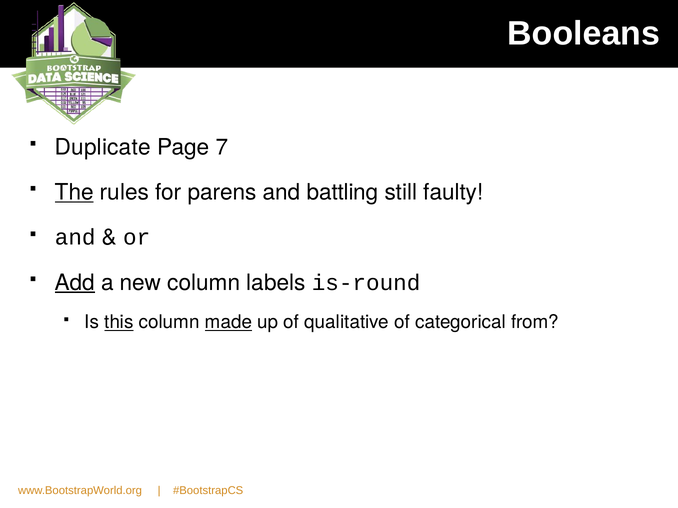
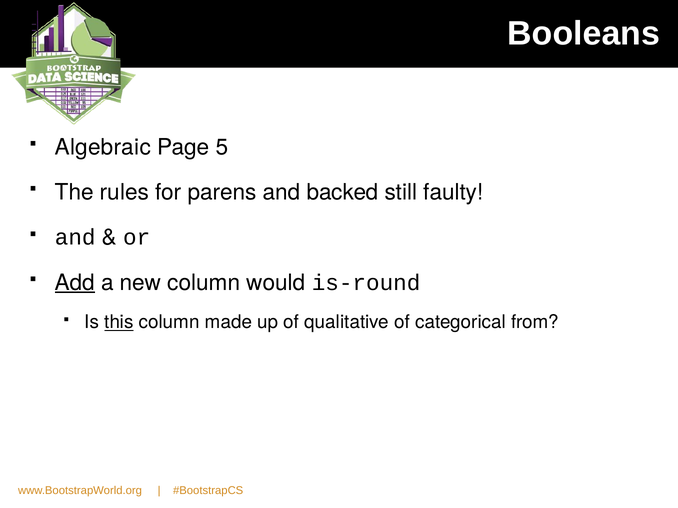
Duplicate: Duplicate -> Algebraic (103, 147)
7: 7 -> 5 (222, 147)
The underline: present -> none (74, 193)
battling: battling -> backed (343, 193)
labels: labels -> would (276, 283)
made underline: present -> none (228, 323)
